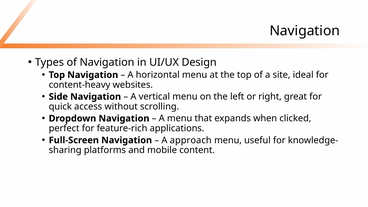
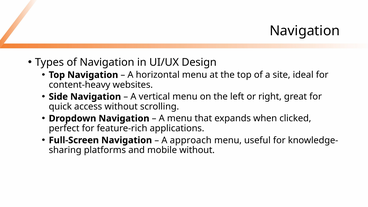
mobile content: content -> without (197, 150)
